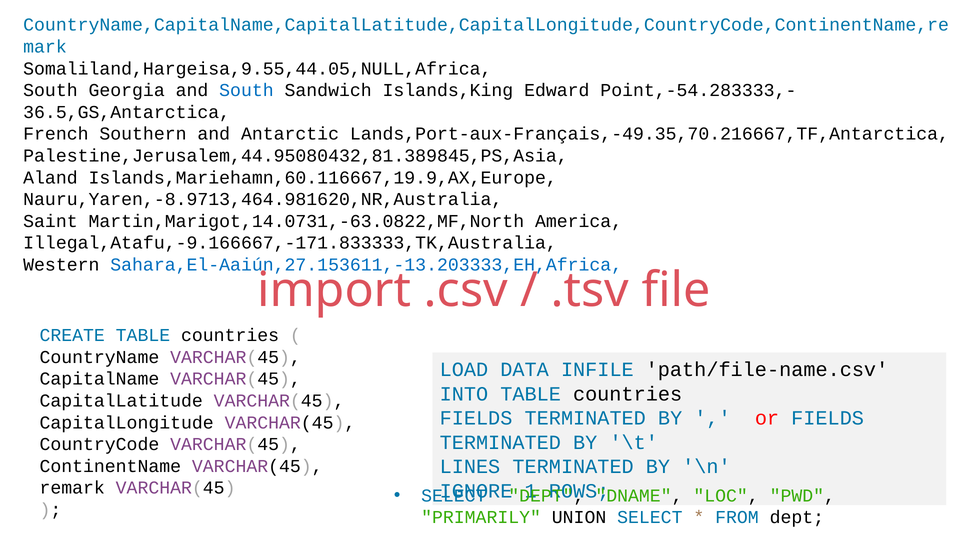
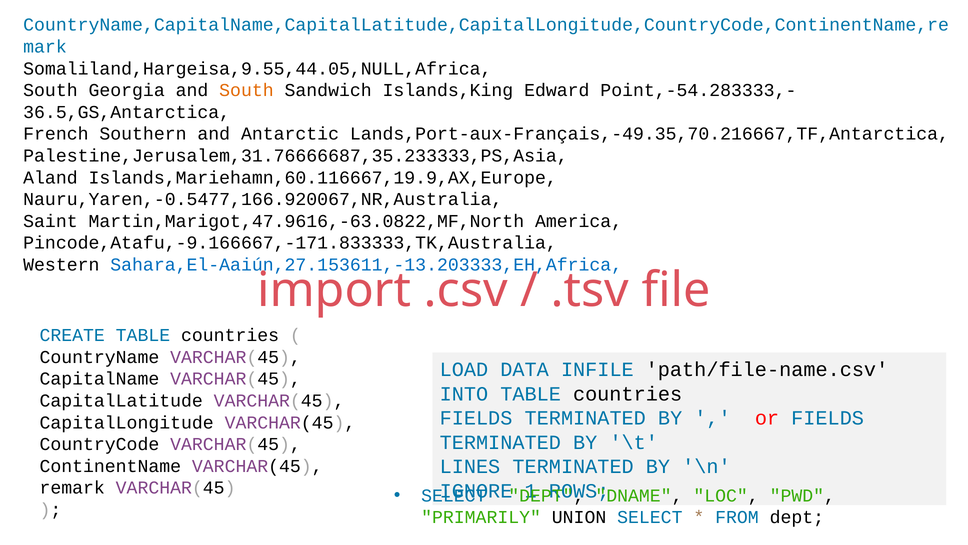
South colour: blue -> orange (246, 90)
Palestine,Jerusalem,44.95080432,81.389845,PS,Asia: Palestine,Jerusalem,44.95080432,81.389845,PS,Asia -> Palestine,Jerusalem,31.76666687,35.233333,PS,Asia (295, 156)
Nauru,Yaren,-8.9713,464.981620,NR,Australia: Nauru,Yaren,-8.9713,464.981620,NR,Australia -> Nauru,Yaren,-0.5477,166.920067,NR,Australia (263, 199)
Martin,Marigot,14.0731,-63.0822,MF,North: Martin,Marigot,14.0731,-63.0822,MF,North -> Martin,Marigot,47.9616,-63.0822,MF,North (306, 221)
Illegal,Atafu,-9.166667,-171.833333,TK,Australia: Illegal,Atafu,-9.166667,-171.833333,TK,Australia -> Pincode,Atafu,-9.166667,-171.833333,TK,Australia (290, 243)
